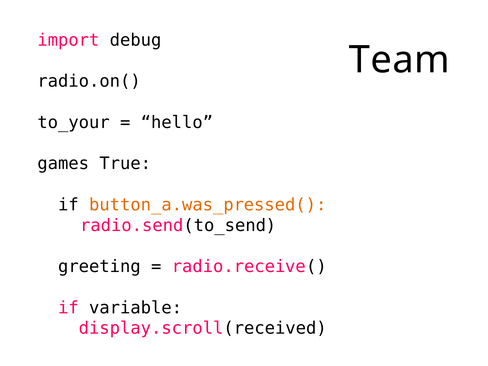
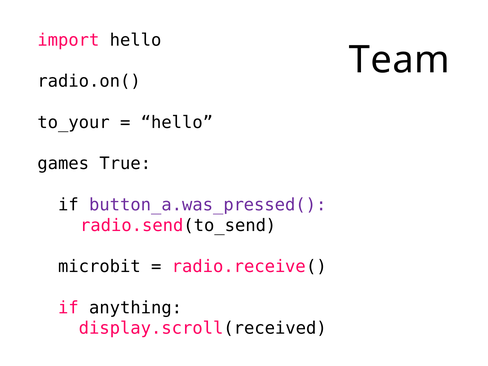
import debug: debug -> hello (136, 40)
button_a.was_pressed( colour: orange -> purple (208, 205)
greeting: greeting -> microbit (100, 267)
variable: variable -> anything (136, 308)
